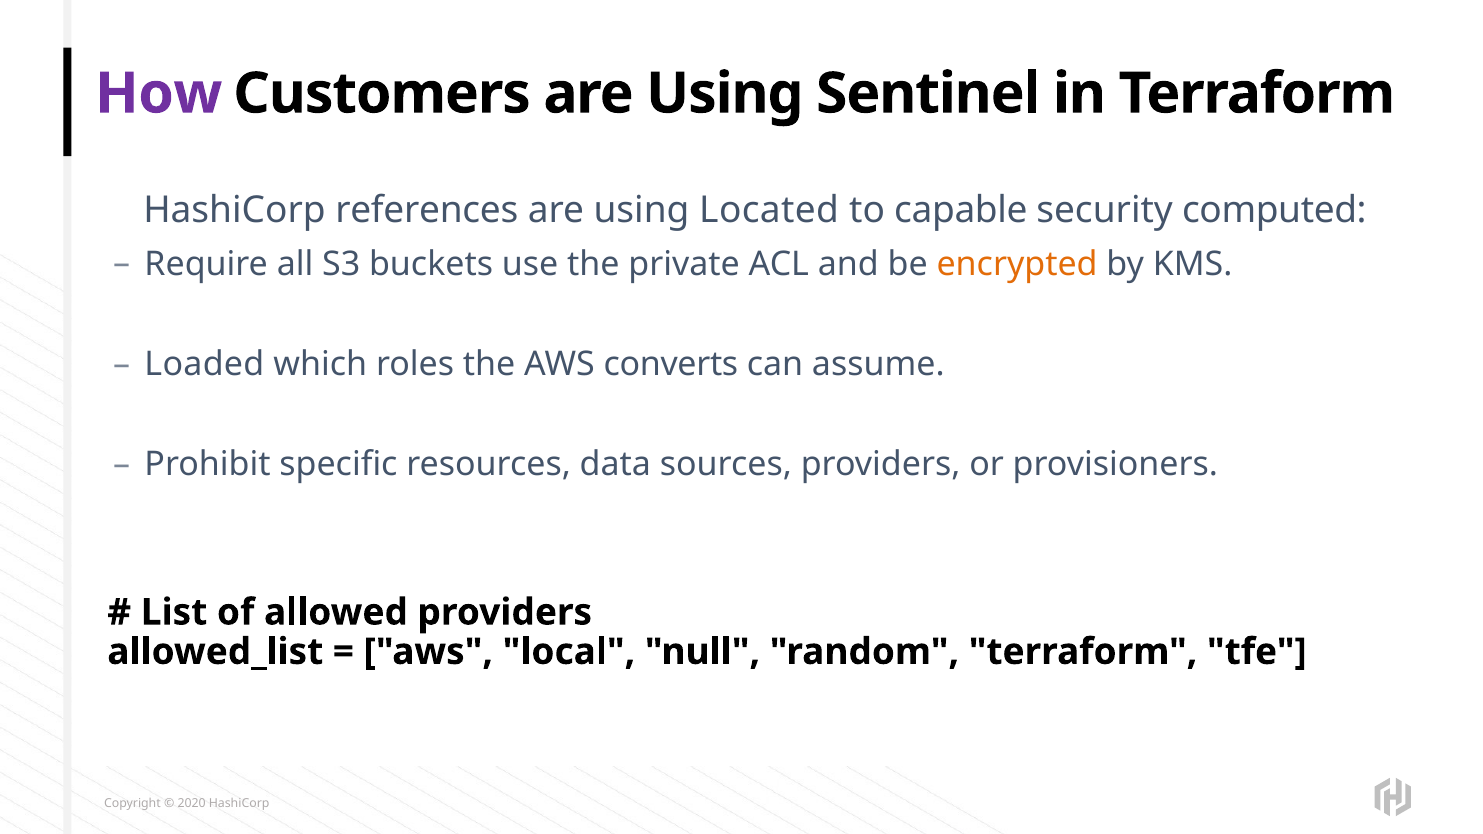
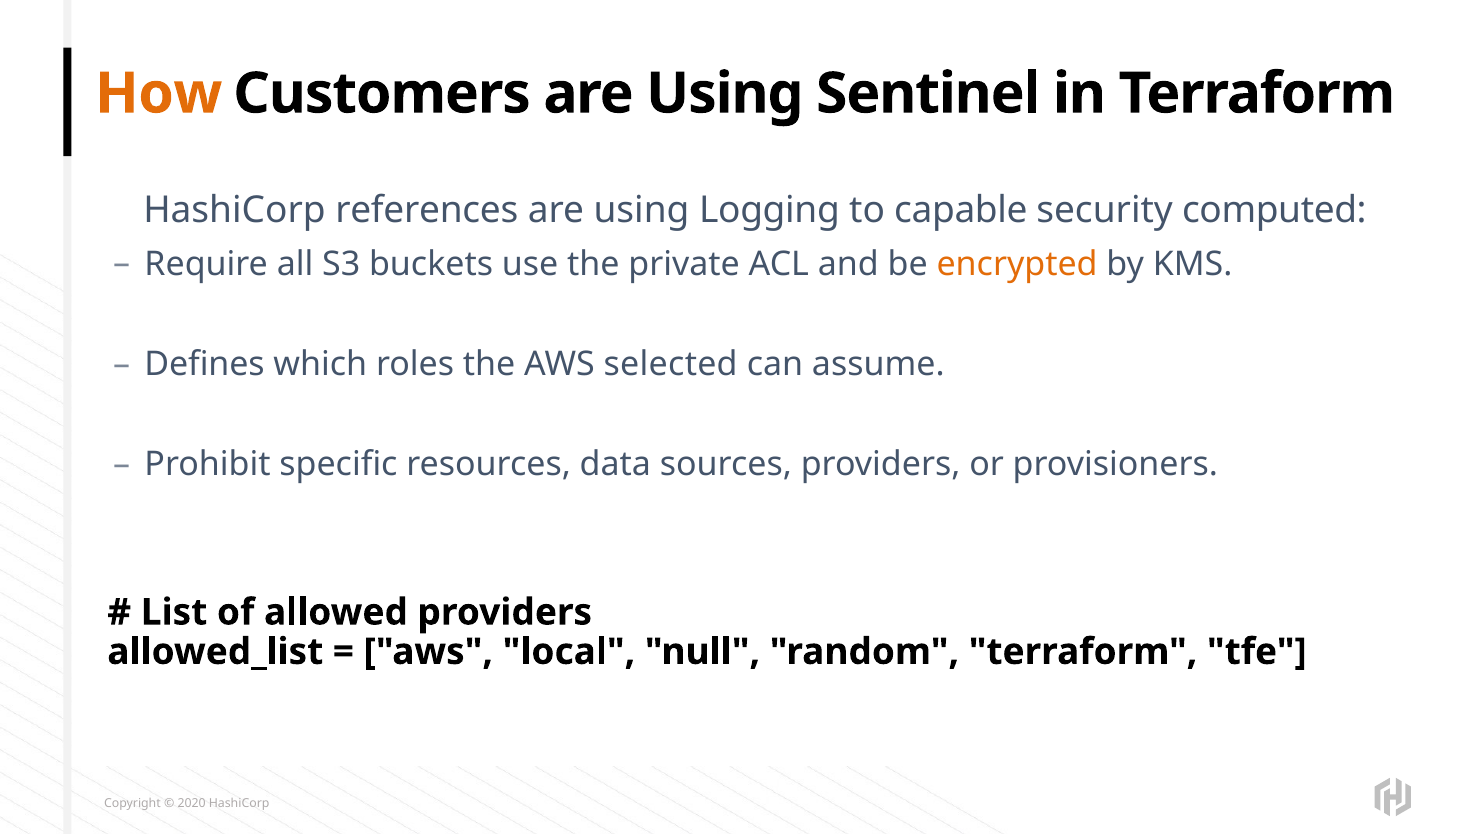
How colour: purple -> orange (159, 94)
Located: Located -> Logging (769, 210)
Loaded: Loaded -> Defines (205, 364)
converts: converts -> selected (671, 364)
